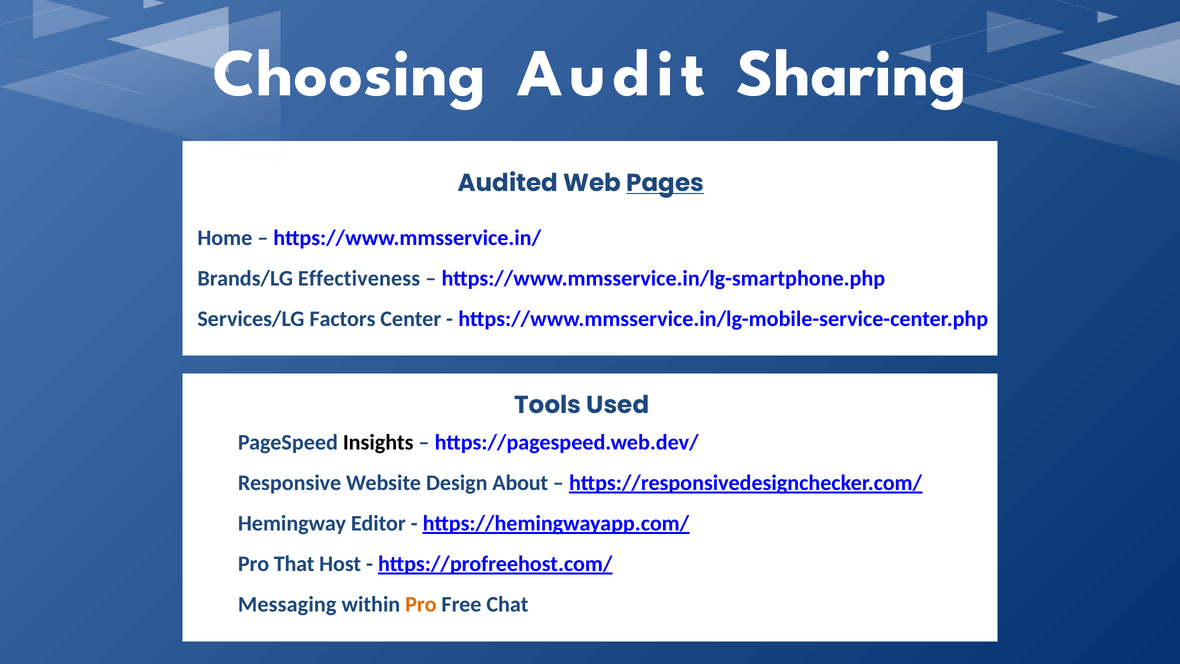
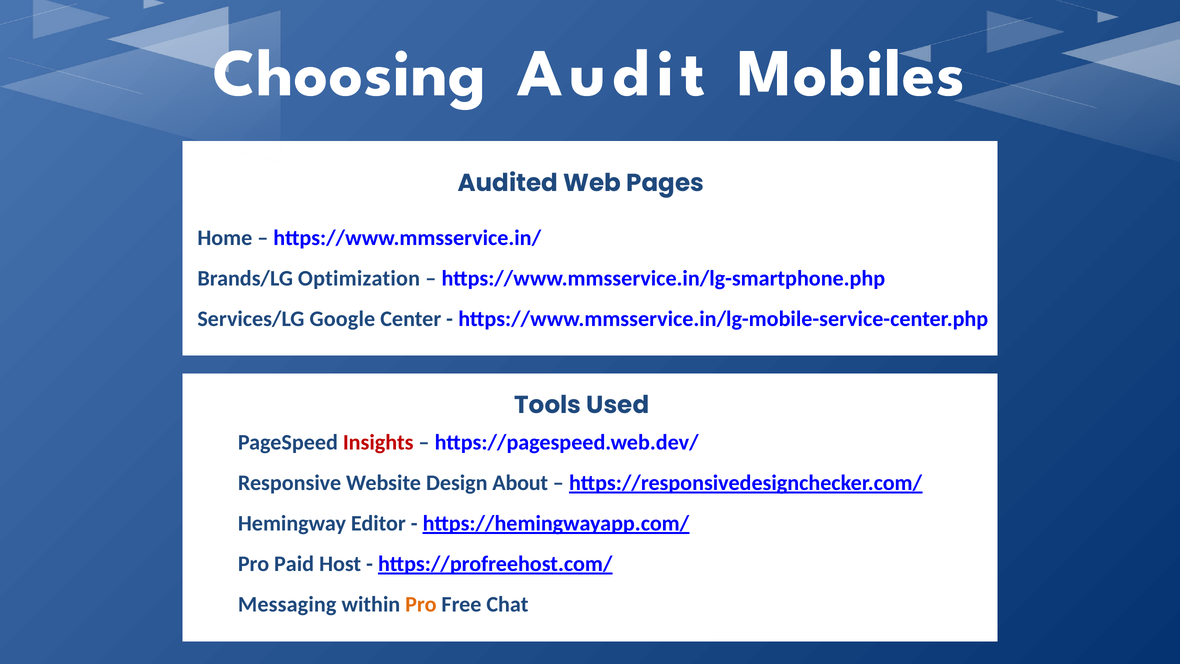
Sharing: Sharing -> Mobiles (851, 73)
Pages underline: present -> none (665, 183)
Effectiveness: Effectiveness -> Optimization (359, 278)
Factors: Factors -> Google (342, 319)
Insights colour: black -> red (378, 442)
That: That -> Paid (294, 564)
